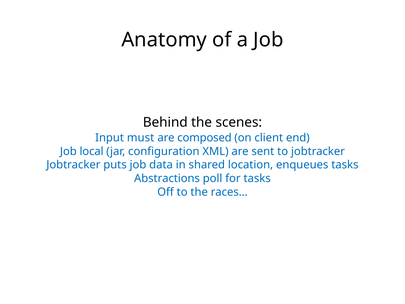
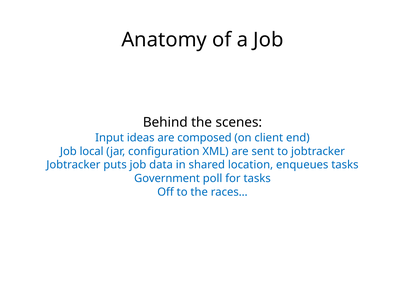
must: must -> ideas (141, 138)
Abstractions: Abstractions -> Government (167, 178)
